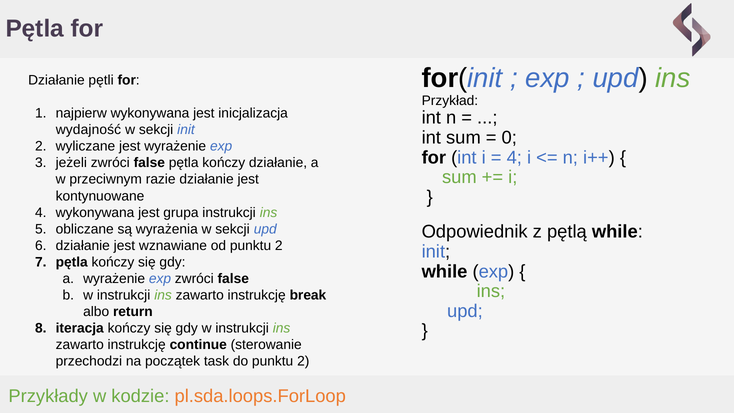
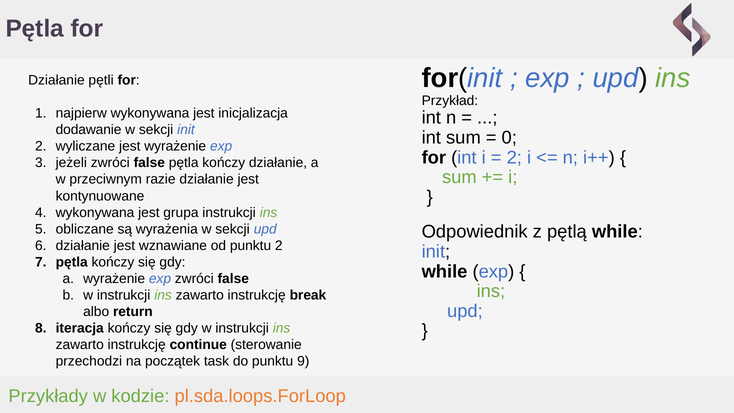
wydajność: wydajność -> dodawanie (89, 130)
4: 4 -> 2 (514, 157)
do punktu 2: 2 -> 9 (303, 361)
